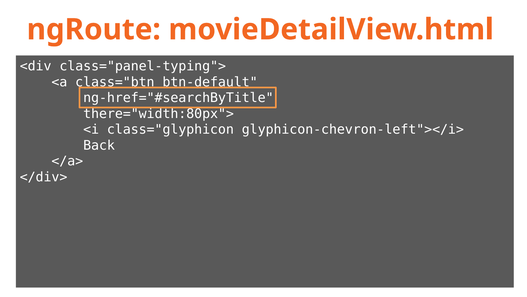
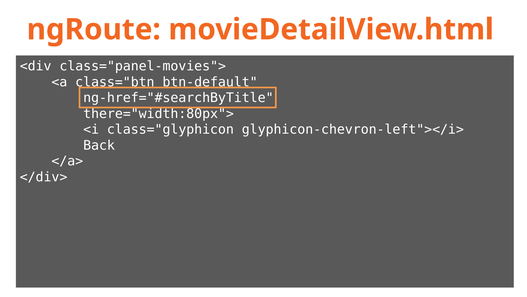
class="panel-typing">: class="panel-typing"> -> class="panel-movies"> (143, 66)
